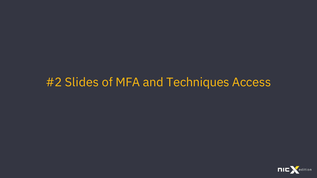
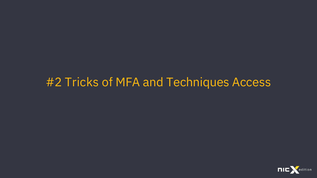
Slides: Slides -> Tricks (82, 83)
